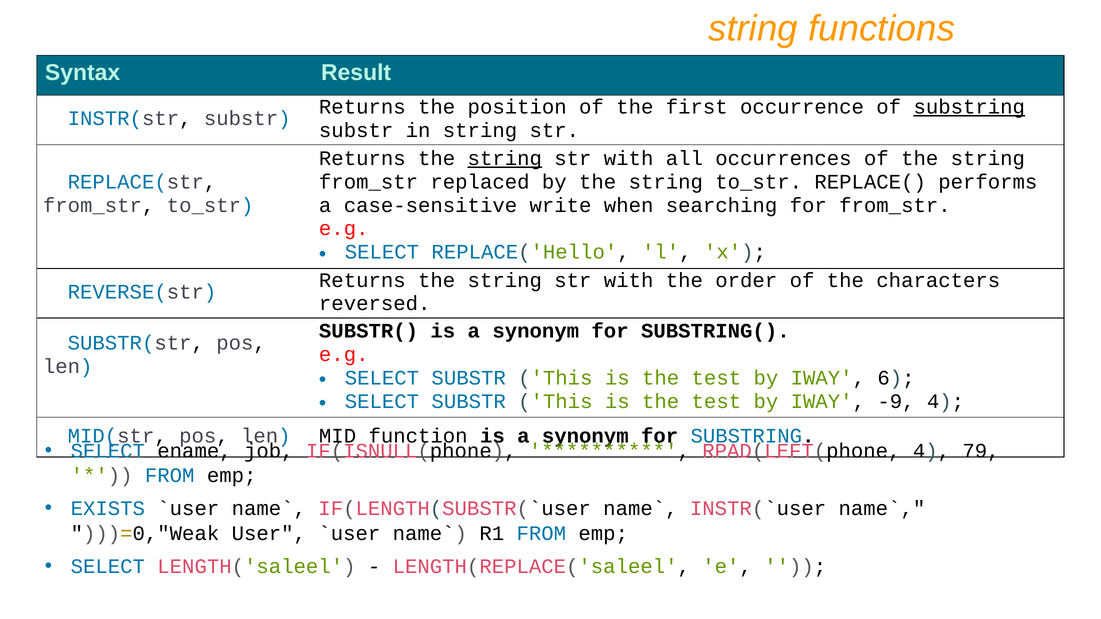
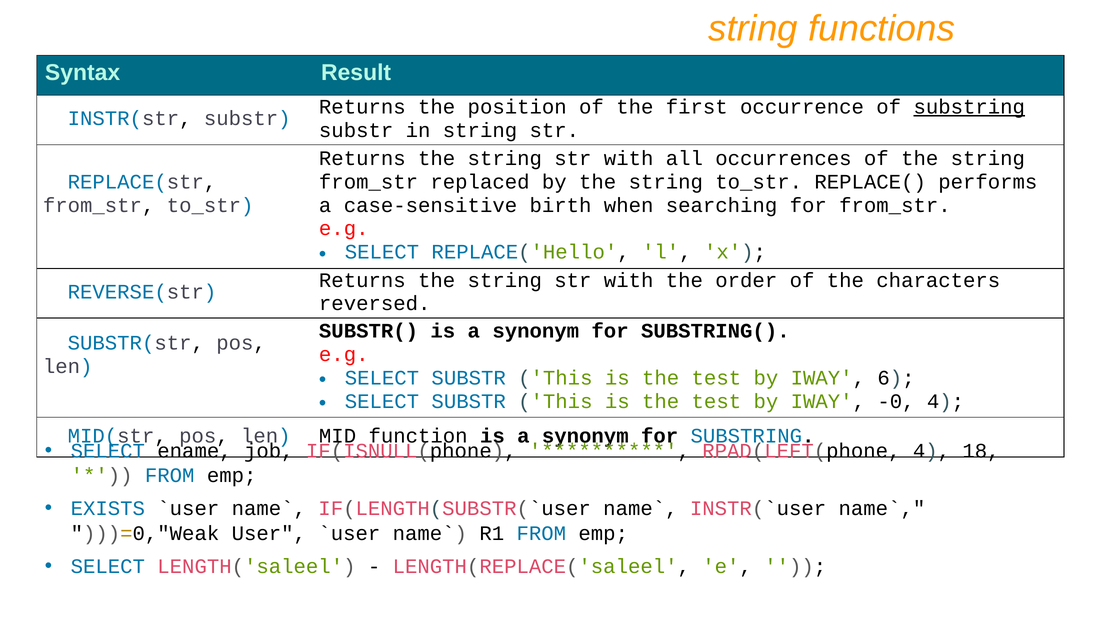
string underline: present -> none (505, 159)
write: write -> birth (561, 205)
-9: -9 -> -0 (896, 402)
79: 79 -> 18 (981, 451)
